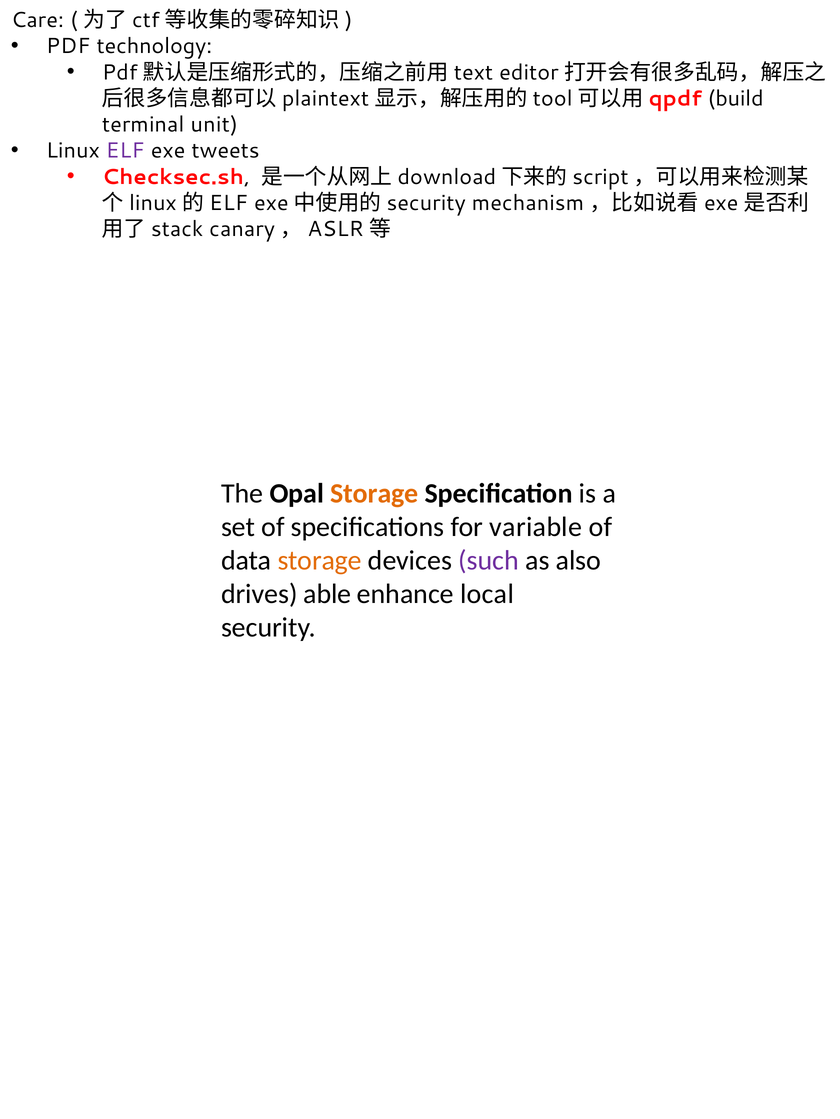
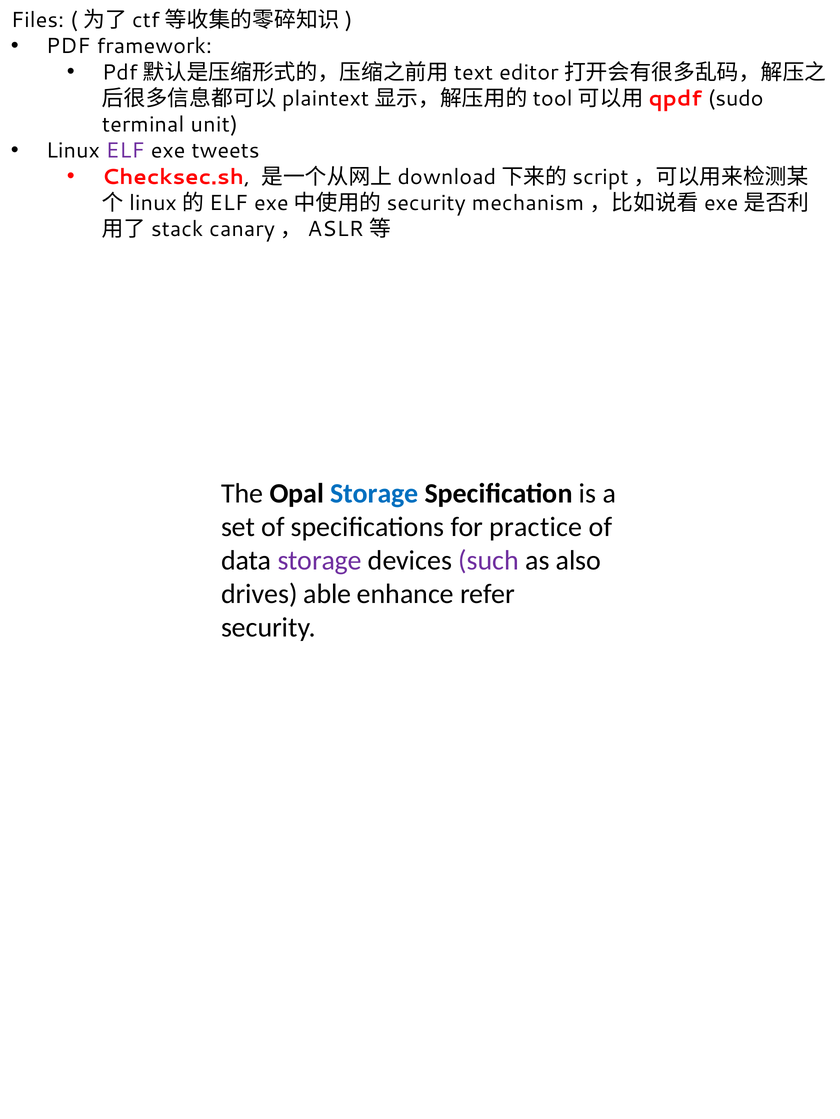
Care: Care -> Files (38, 20)
technology: technology -> framework (154, 46)
build: build -> sudo (736, 99)
Storage colour: orange -> blue (374, 494)
variable: variable -> practice (536, 527)
storage colour: orange -> purple (320, 561)
local: local -> refer (487, 595)
